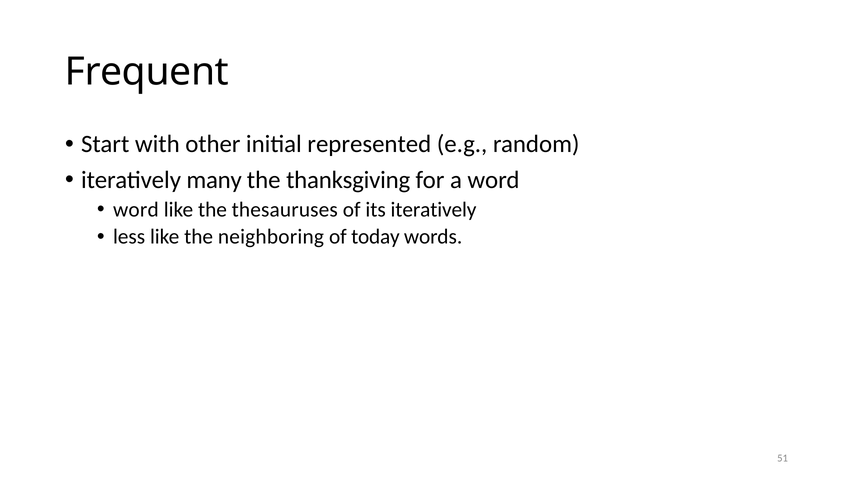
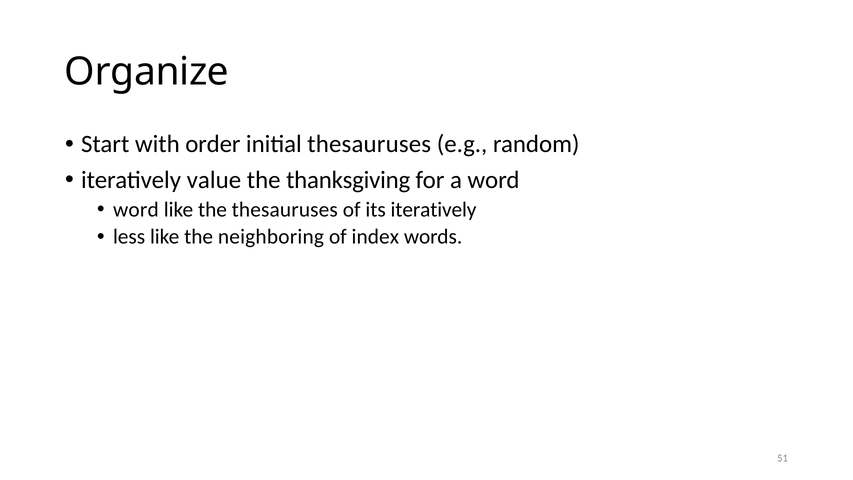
Frequent: Frequent -> Organize (147, 72)
other: other -> order (213, 144)
initial represented: represented -> thesauruses (369, 144)
many: many -> value (214, 180)
today: today -> index (375, 237)
